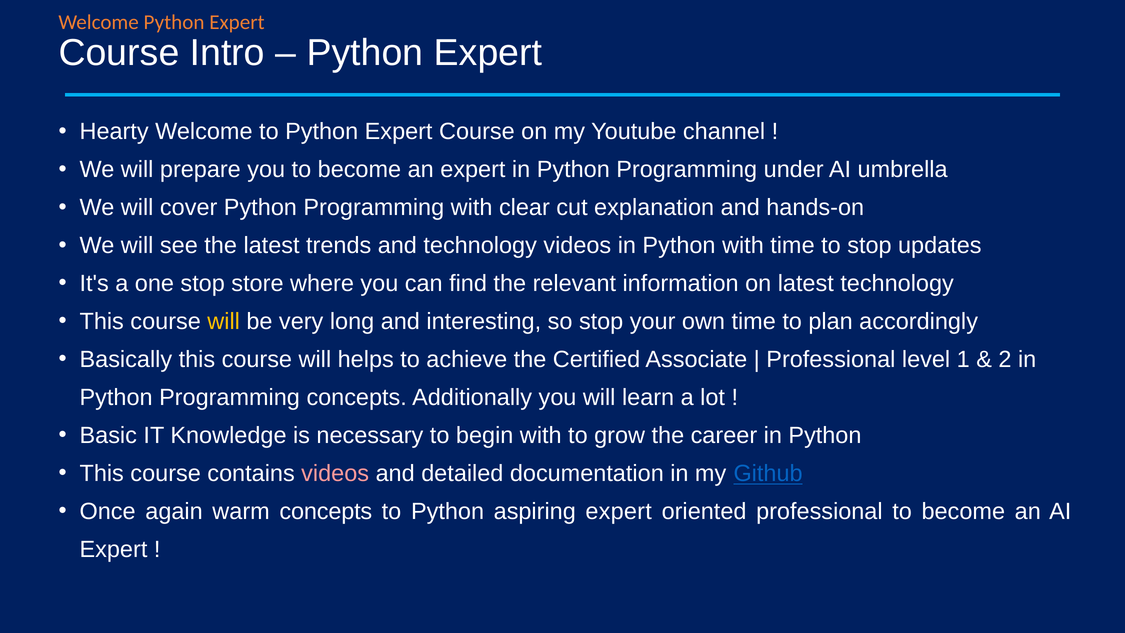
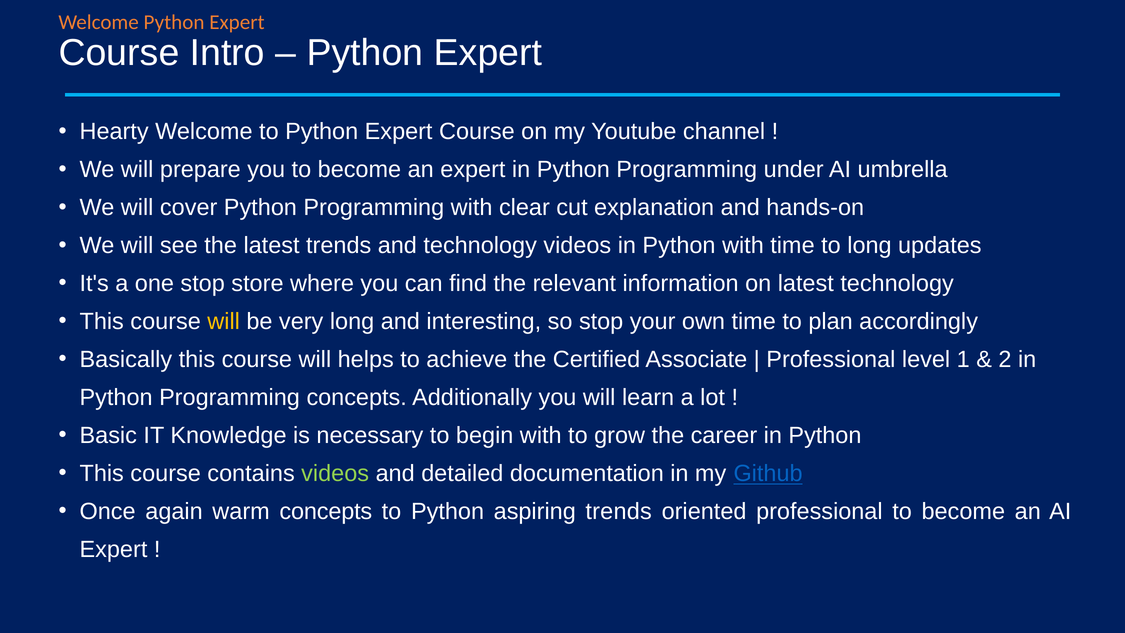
to stop: stop -> long (869, 246)
videos colour: pink -> light green (335, 473)
aspiring expert: expert -> trends (619, 511)
